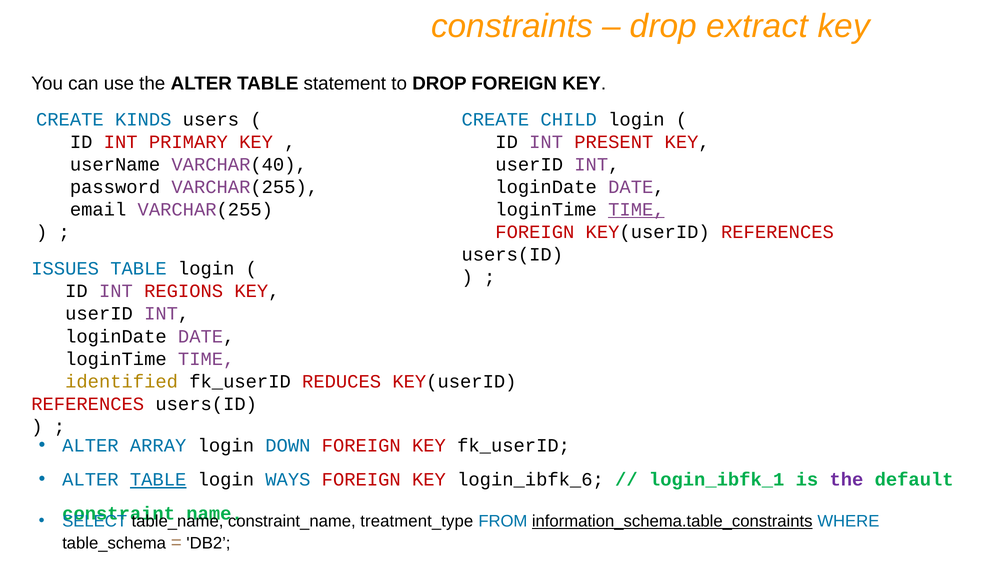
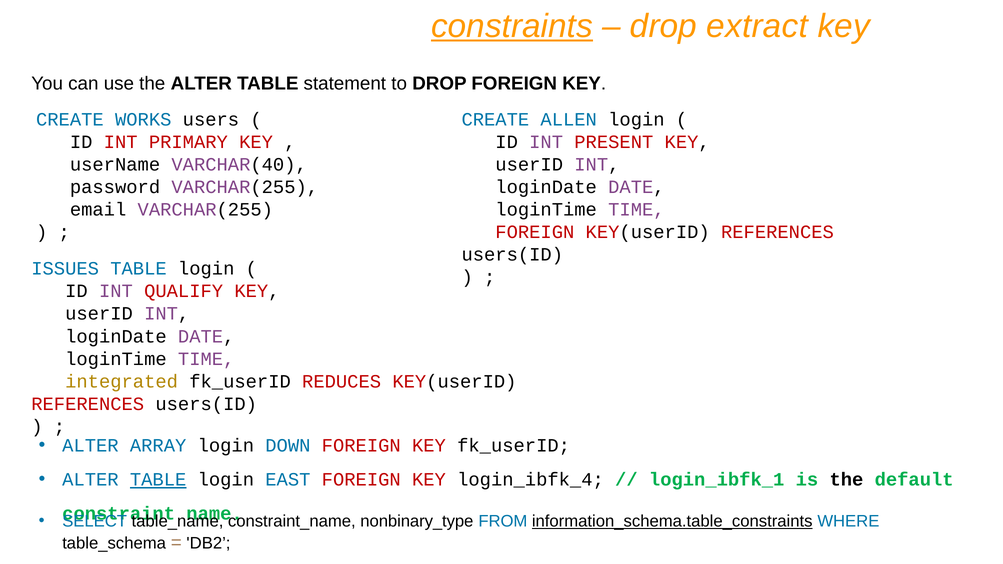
constraints underline: none -> present (512, 26)
KINDS: KINDS -> WORKS (143, 119)
CHILD: CHILD -> ALLEN (569, 119)
TIME underline: present -> none (636, 210)
REGIONS: REGIONS -> QUALIFY (184, 291)
identified: identified -> integrated (122, 382)
WAYS: WAYS -> EAST (288, 480)
login_ibfk_6: login_ibfk_6 -> login_ibfk_4 (530, 480)
the colour: purple -> black (846, 480)
treatment_type: treatment_type -> nonbinary_type (417, 521)
